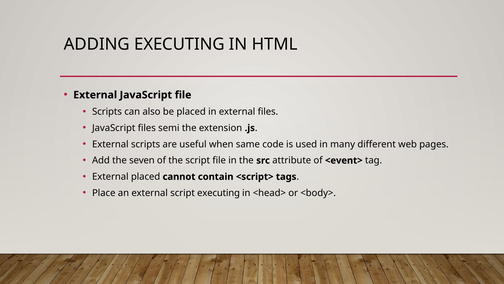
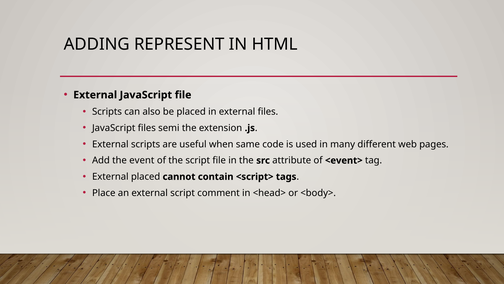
ADDING EXECUTING: EXECUTING -> REPRESENT (179, 44)
seven: seven -> event (142, 160)
script executing: executing -> comment (219, 193)
